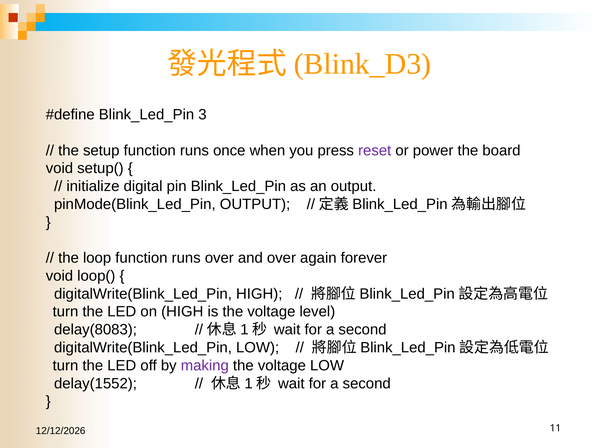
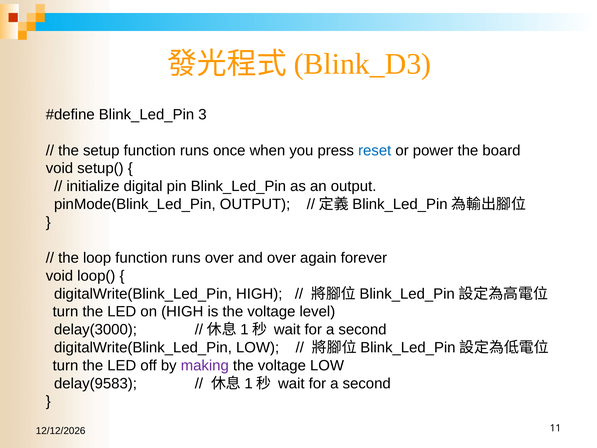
reset colour: purple -> blue (375, 150)
delay(8083: delay(8083 -> delay(3000 (95, 329)
delay(1552: delay(1552 -> delay(9583 (95, 383)
